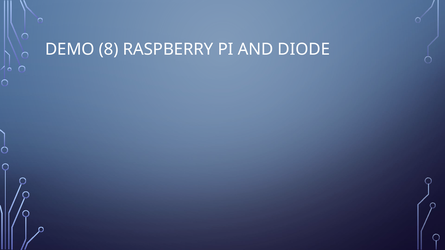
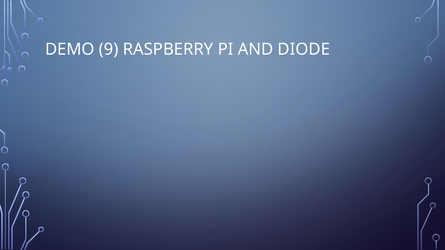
8: 8 -> 9 (109, 49)
